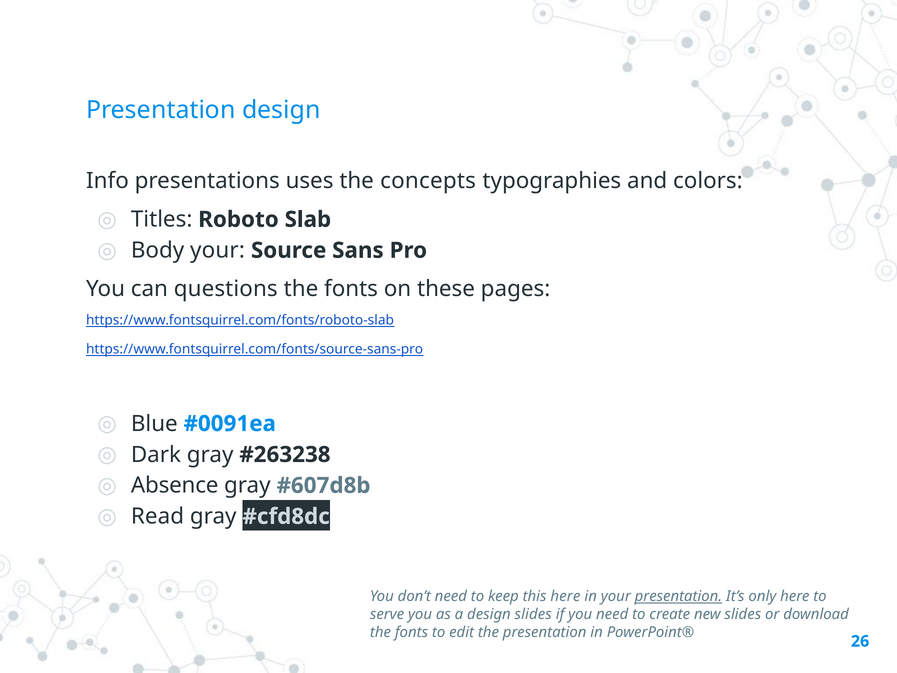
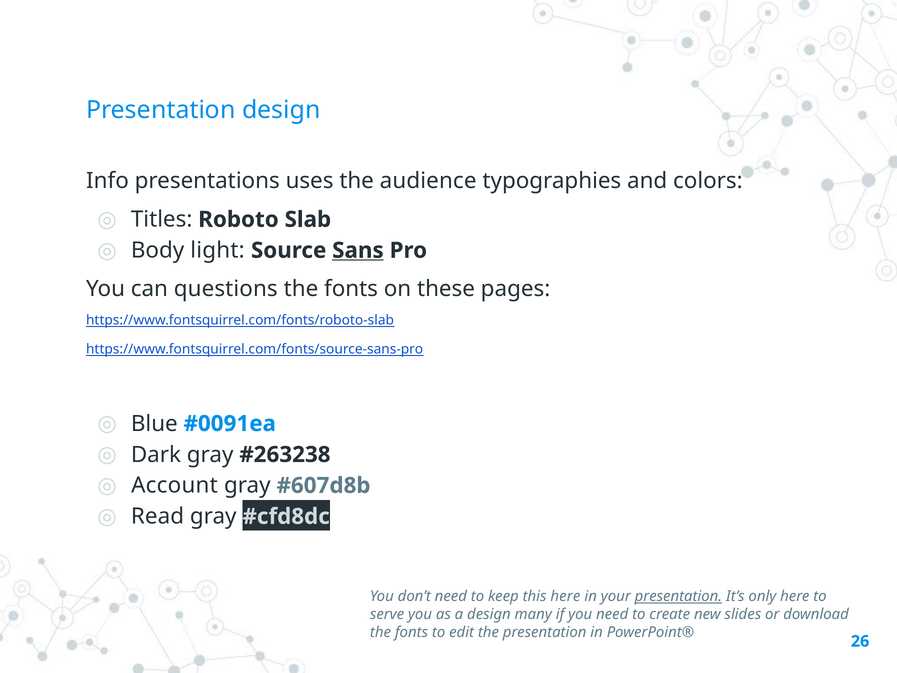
concepts: concepts -> audience (428, 181)
Body your: your -> light (217, 250)
Sans underline: none -> present (358, 250)
Absence: Absence -> Account (174, 485)
design slides: slides -> many (533, 614)
